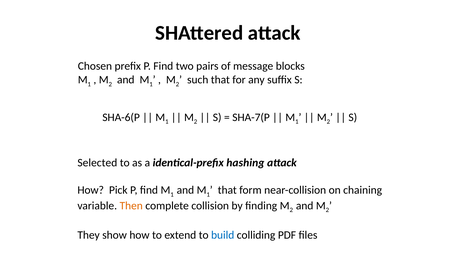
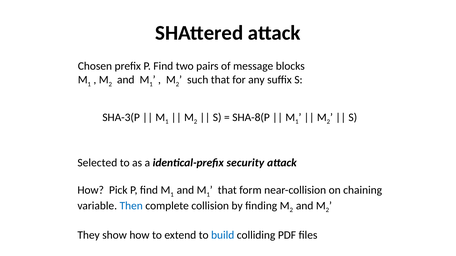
SHA-6(P: SHA-6(P -> SHA-3(P (121, 118)
SHA-7(P: SHA-7(P -> SHA-8(P (251, 118)
hashing: hashing -> security (245, 163)
Then colour: orange -> blue (131, 206)
